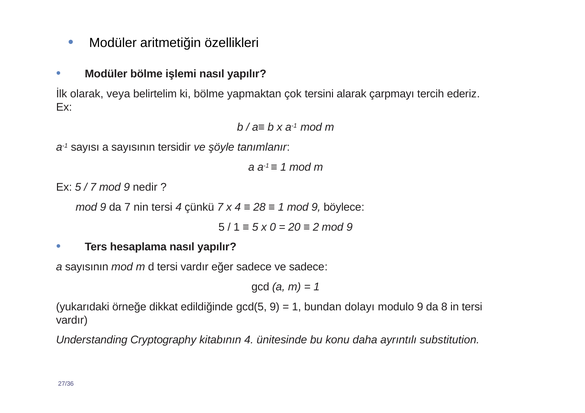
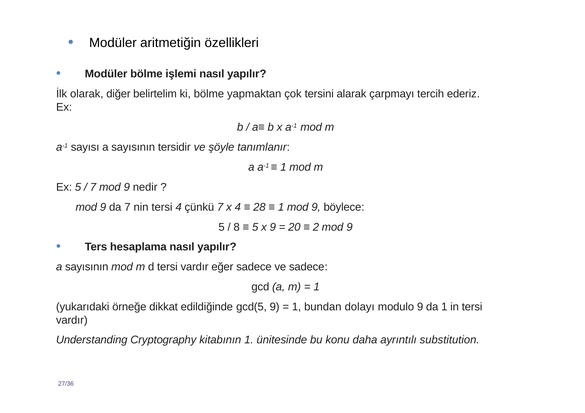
veya: veya -> diğer (118, 94)
1: 1 -> 8 (237, 227)
x 0: 0 -> 9 (273, 227)
da 8: 8 -> 1 (444, 307)
kitabının 4: 4 -> 1 (249, 340)
